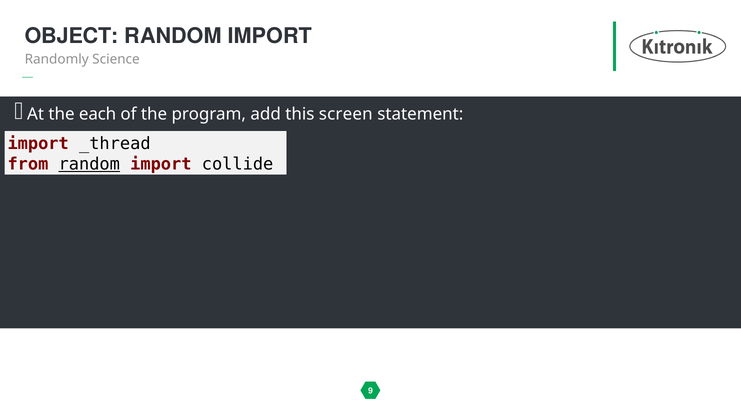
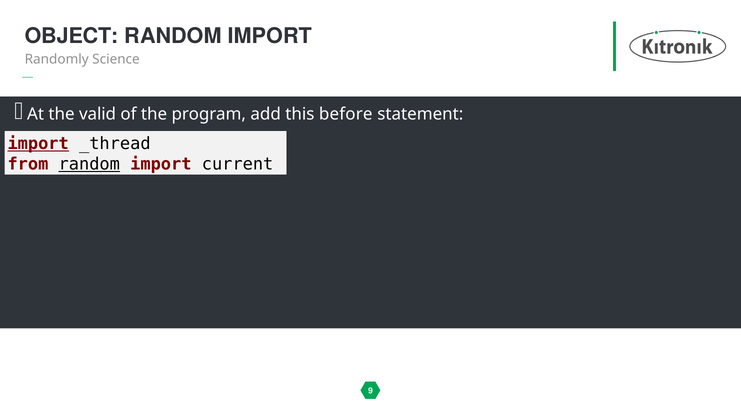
each: each -> valid (98, 114)
screen: screen -> before (346, 114)
import underline: none -> present (38, 144)
collide: collide -> current (238, 164)
